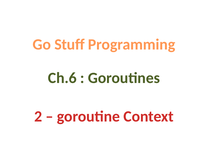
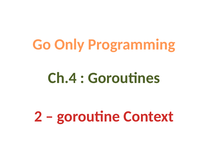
Stuff: Stuff -> Only (69, 45)
Ch.6: Ch.6 -> Ch.4 (62, 78)
